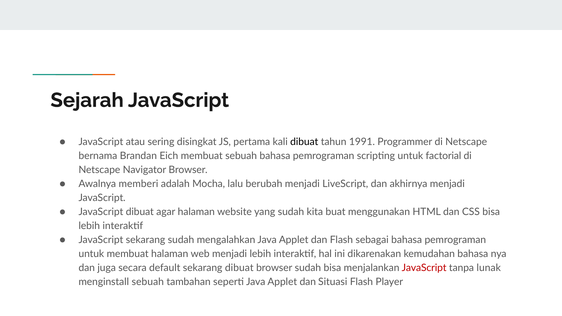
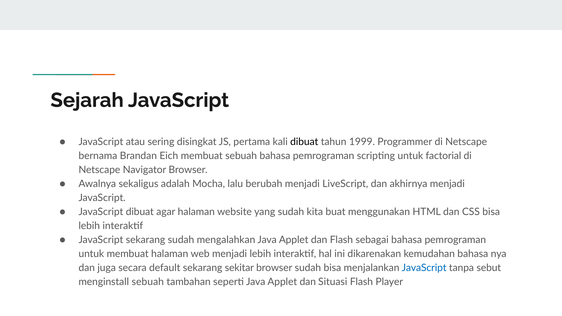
1991: 1991 -> 1999 (362, 142)
memberi: memberi -> sekaligus (139, 184)
sekarang dibuat: dibuat -> sekitar (239, 268)
JavaScript colour: red -> blue (424, 268)
lunak: lunak -> sebut (489, 268)
